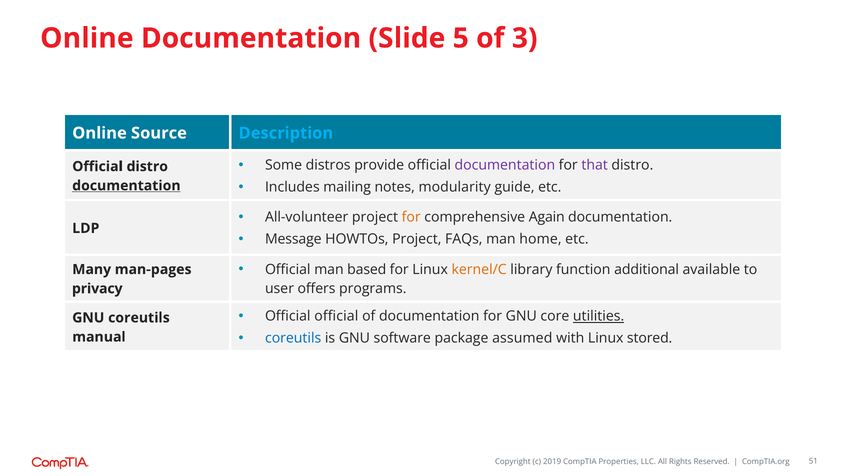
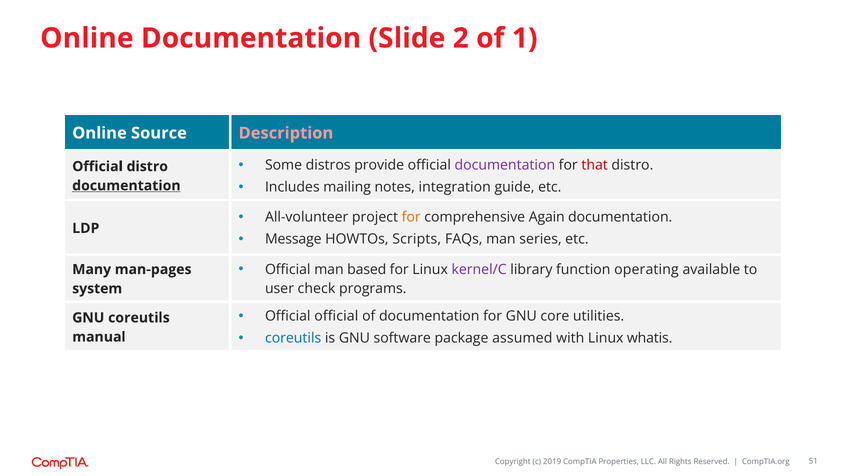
5: 5 -> 2 (461, 38)
3: 3 -> 1 (525, 38)
Description colour: light blue -> pink (286, 133)
that colour: purple -> red (595, 165)
modularity: modularity -> integration (455, 187)
HOWTOs Project: Project -> Scripts (417, 239)
home: home -> series (541, 239)
kernel/C colour: orange -> purple (479, 269)
additional: additional -> operating (646, 269)
privacy: privacy -> system (97, 289)
offers: offers -> check (316, 289)
utilities underline: present -> none (599, 316)
stored: stored -> whatis (650, 338)
